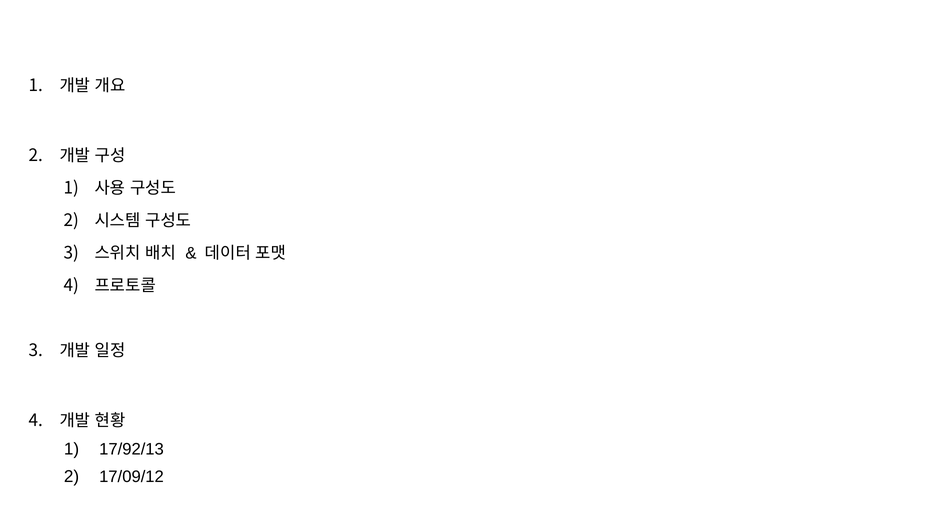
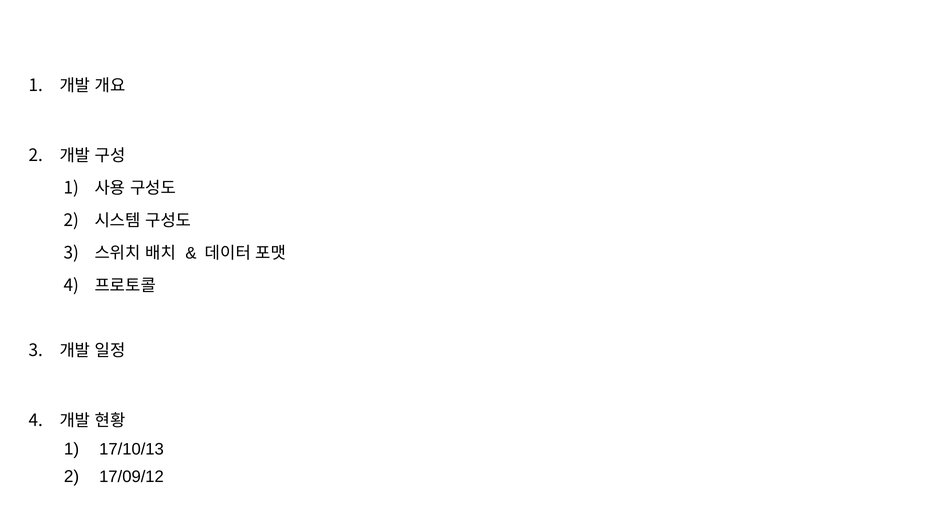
17/92/13: 17/92/13 -> 17/10/13 (132, 449)
